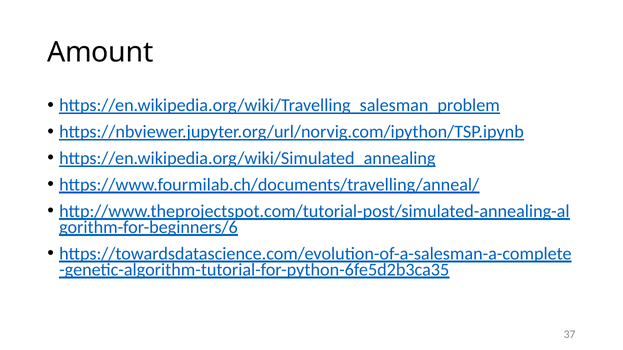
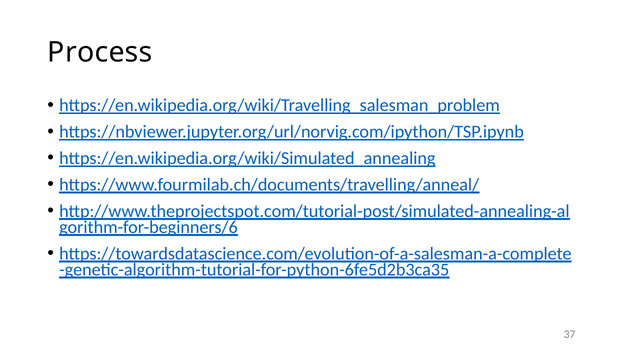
Amount: Amount -> Process (100, 52)
